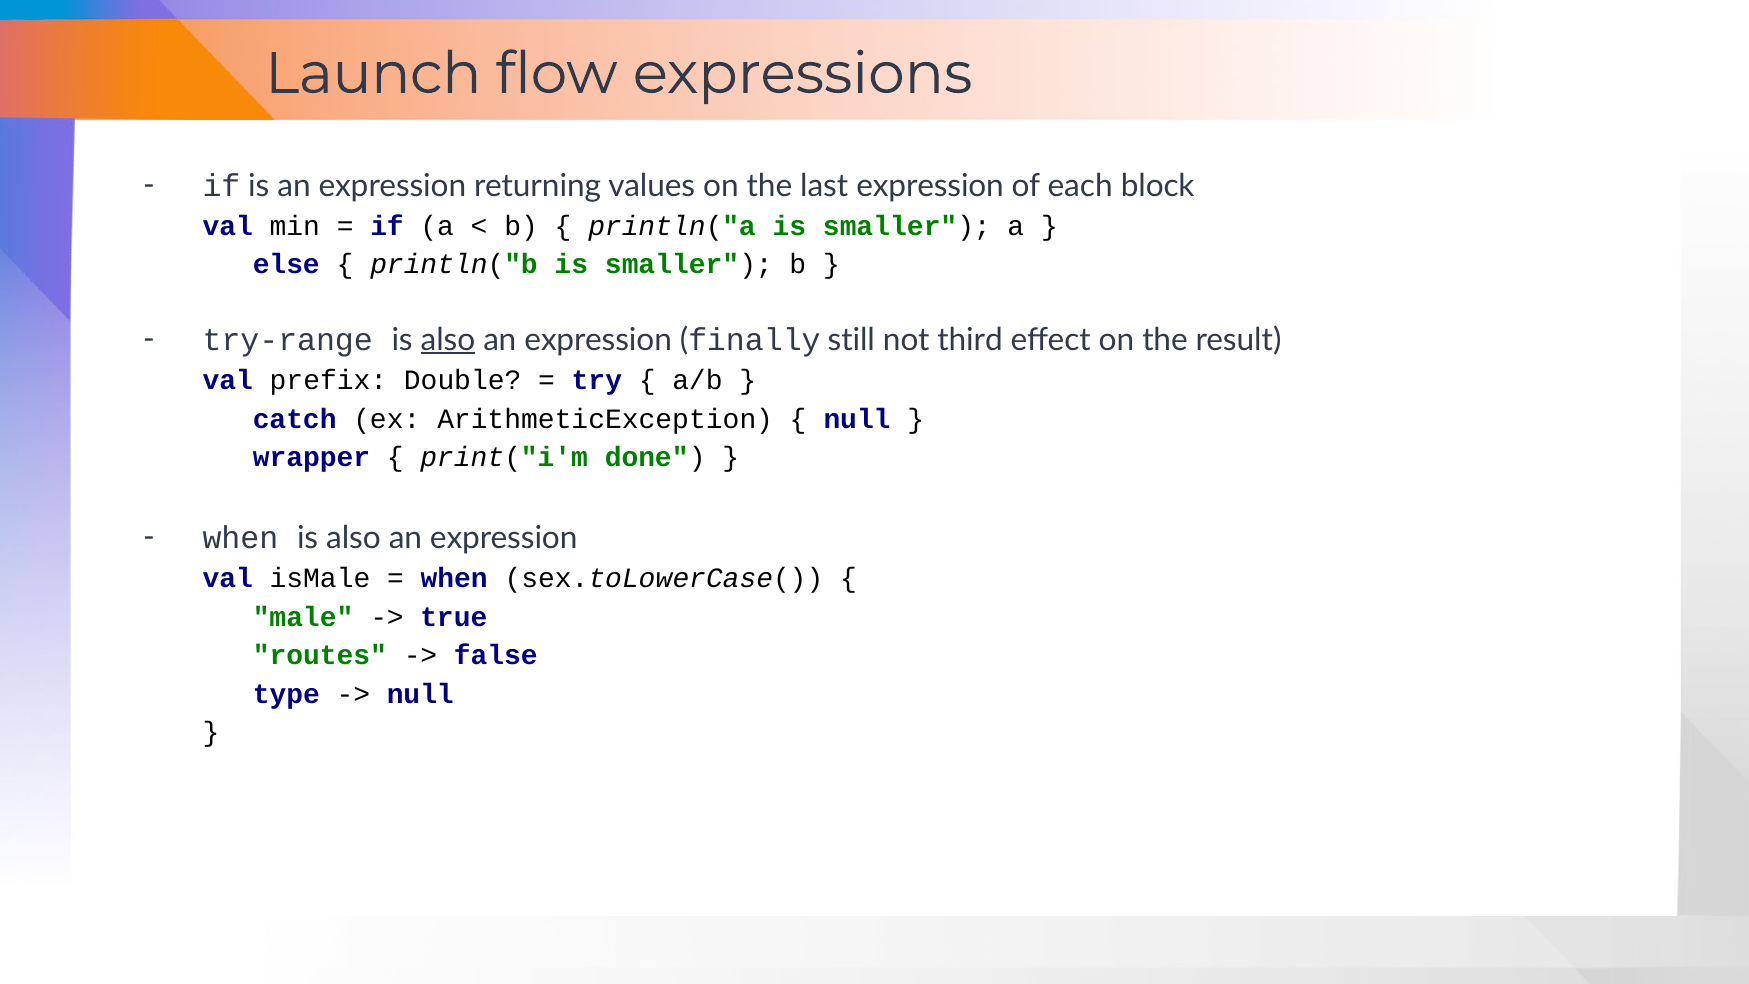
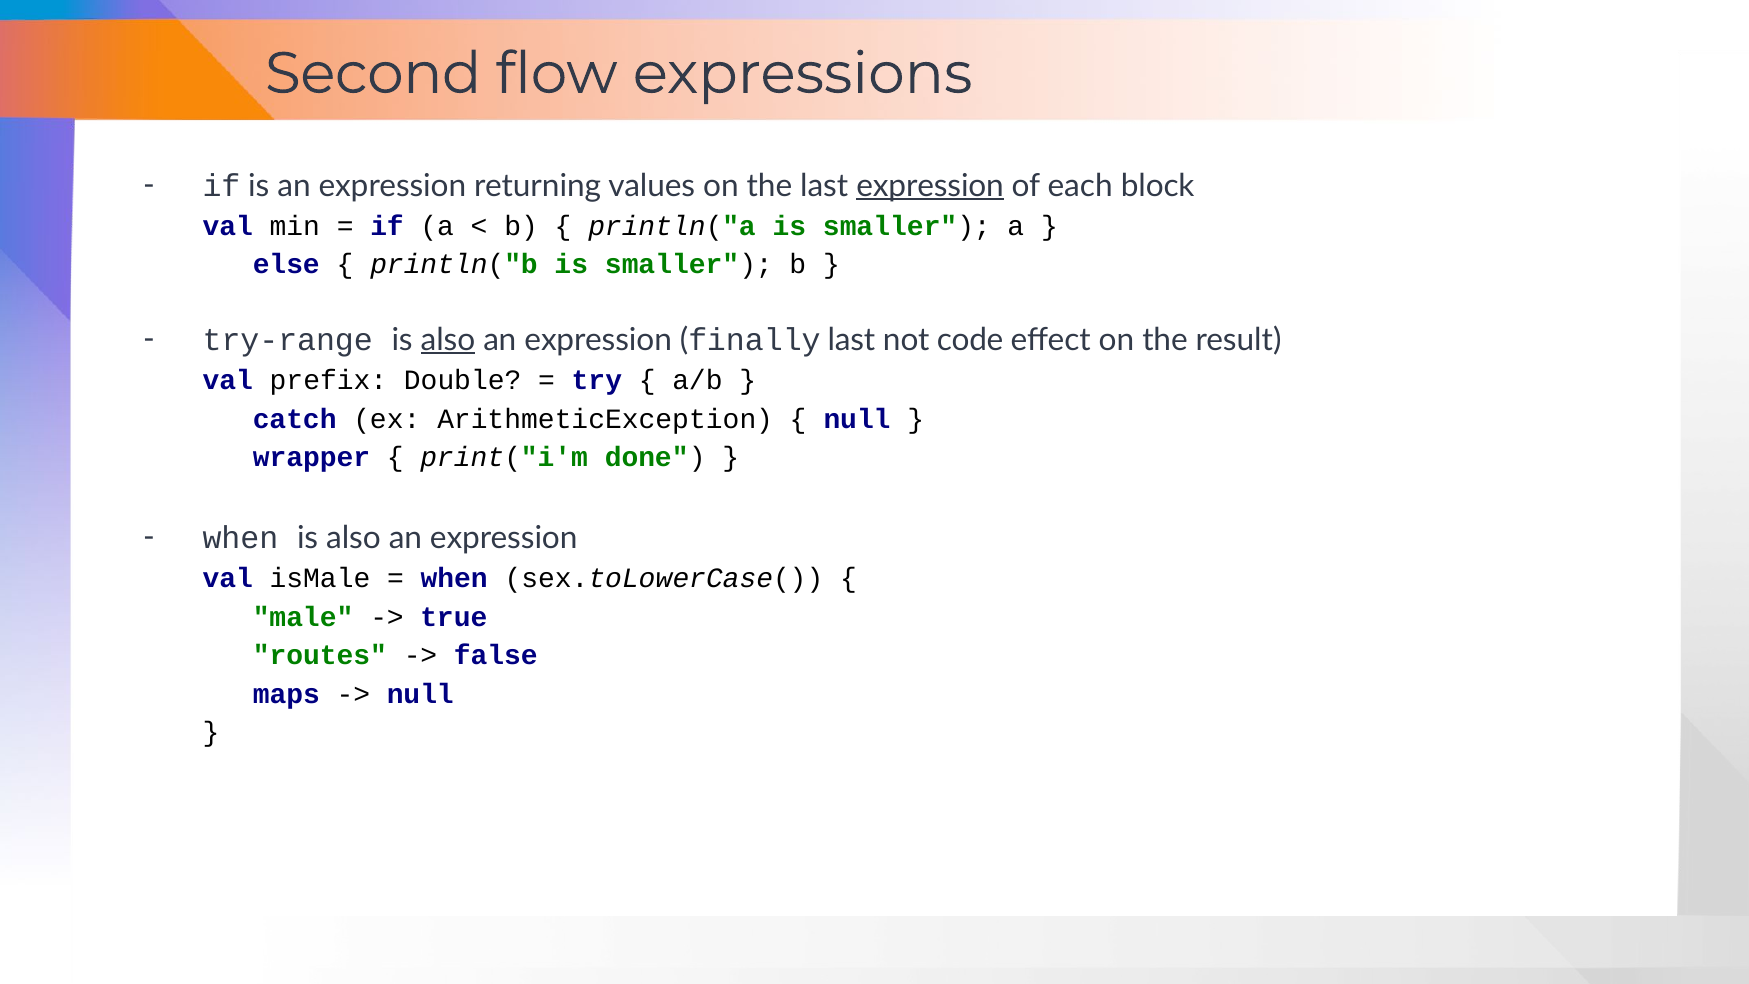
Launch: Launch -> Second (373, 74)
expression underline: none -> present (930, 186)
finally still: still -> last (851, 340)
third: third -> code (970, 340)
type: type -> maps (286, 694)
